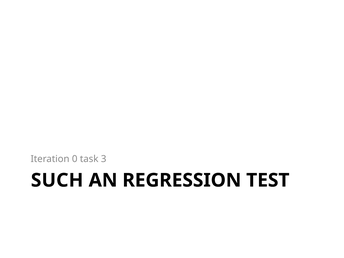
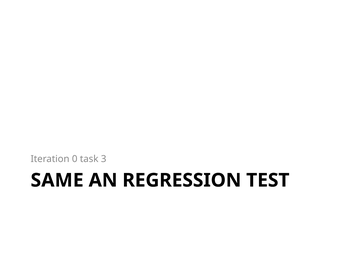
SUCH: SUCH -> SAME (57, 180)
